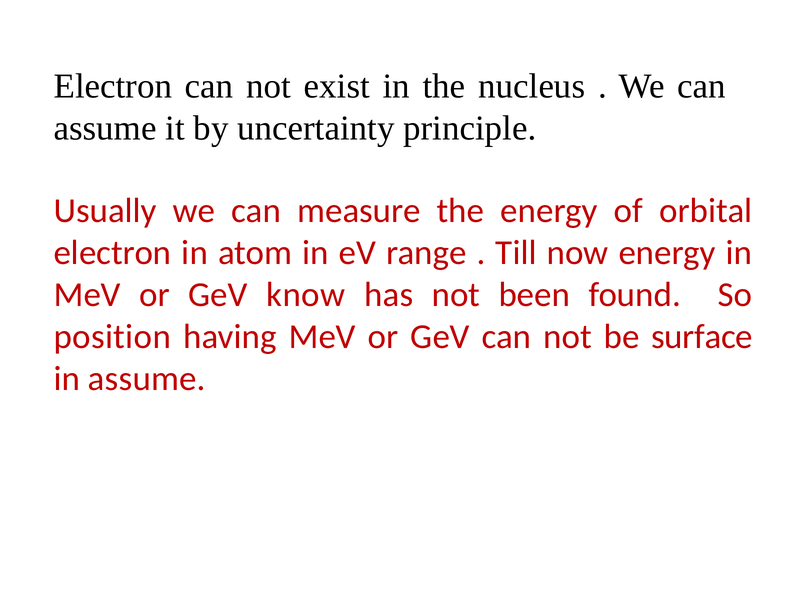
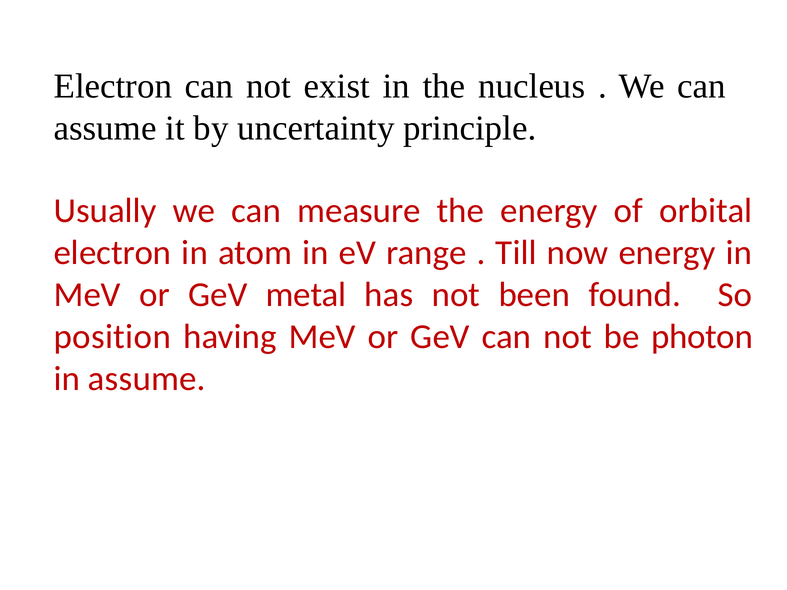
know: know -> metal (306, 295)
surface: surface -> photon (702, 337)
